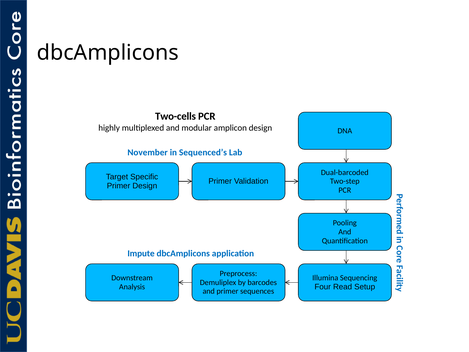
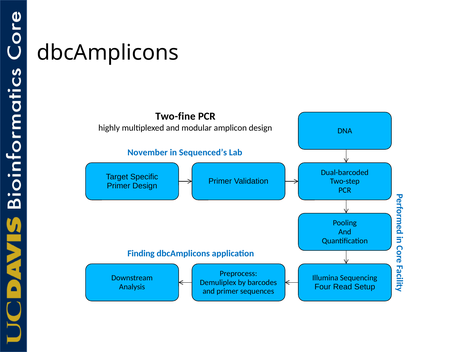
Two-cells: Two-cells -> Two-fine (175, 116)
Impute: Impute -> Finding (141, 253)
